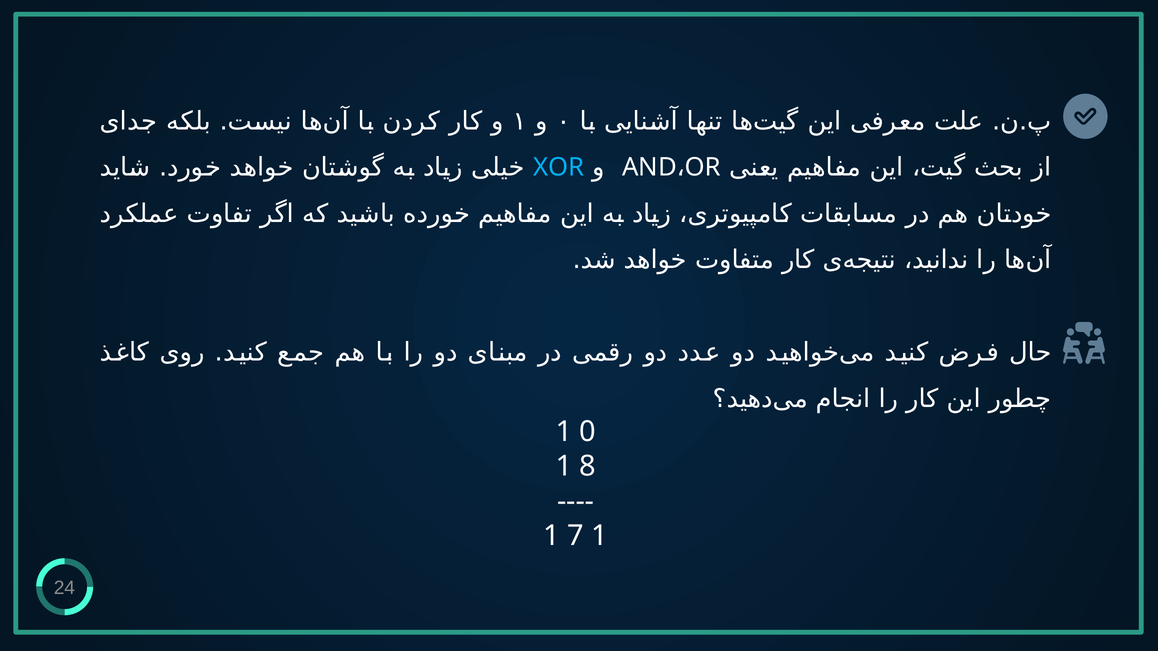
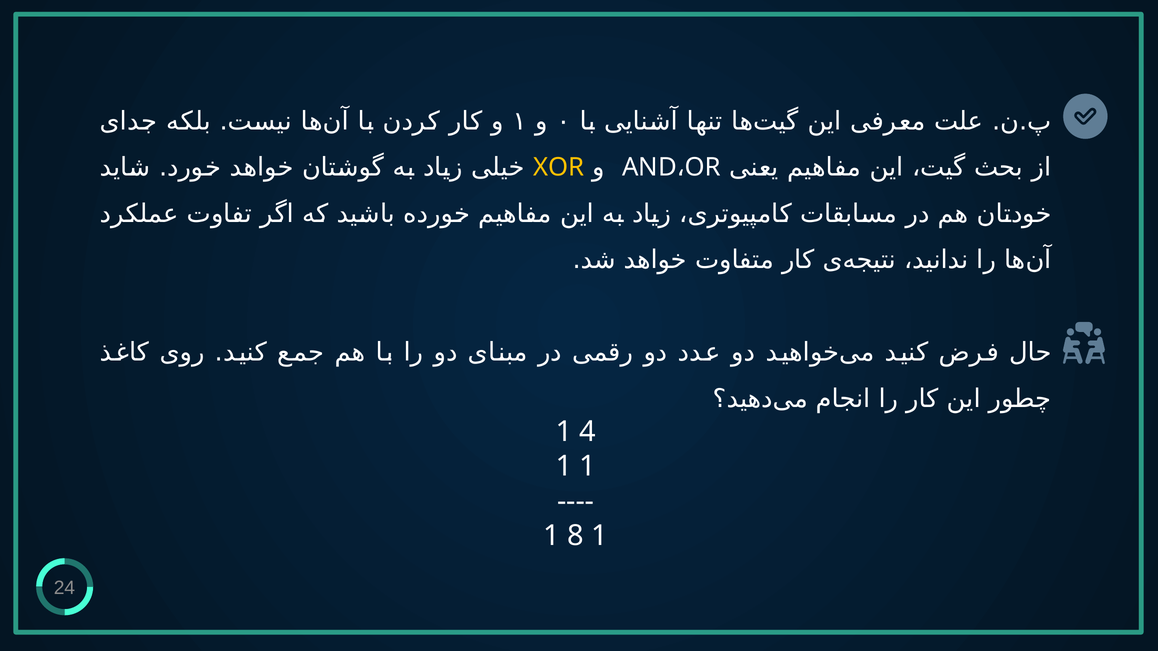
XOR colour: light blue -> yellow (559, 168)
0: 0 -> 4 (588, 432)
1 8: 8 -> 1 (588, 467)
7: 7 -> 8 (576, 536)
